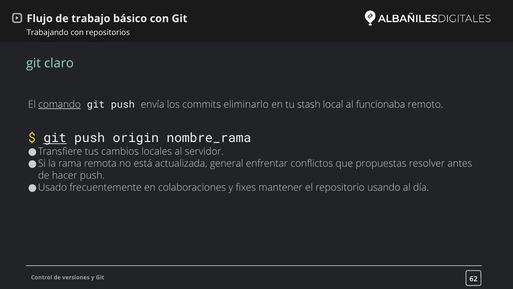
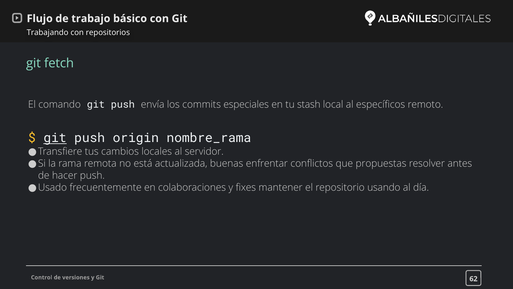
claro: claro -> fetch (59, 63)
comando underline: present -> none (60, 104)
eliminarlo: eliminarlo -> especiales (246, 104)
funcionaba: funcionaba -> específicos (381, 104)
general: general -> buenas (227, 163)
